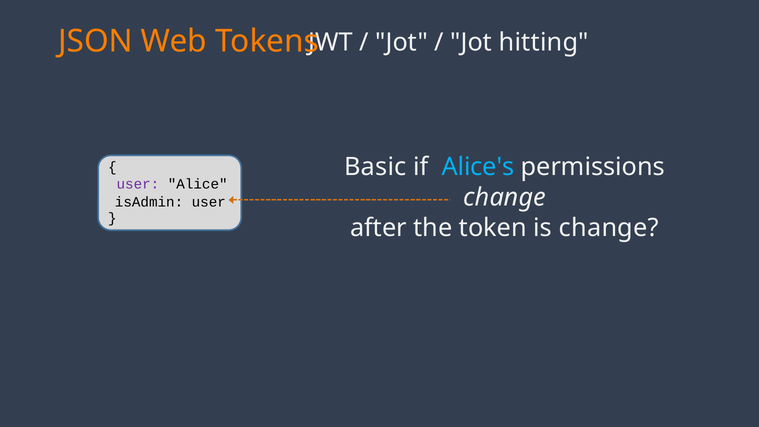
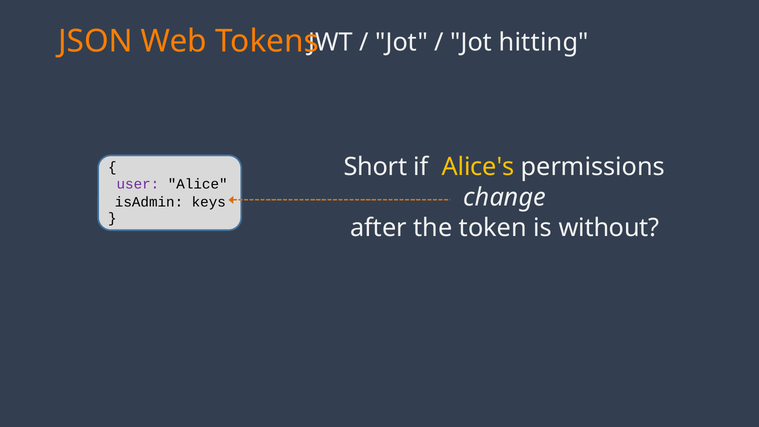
Basic: Basic -> Short (376, 167)
Alice's colour: light blue -> yellow (478, 167)
isAdmin user: user -> keys (209, 202)
is change: change -> without (609, 228)
